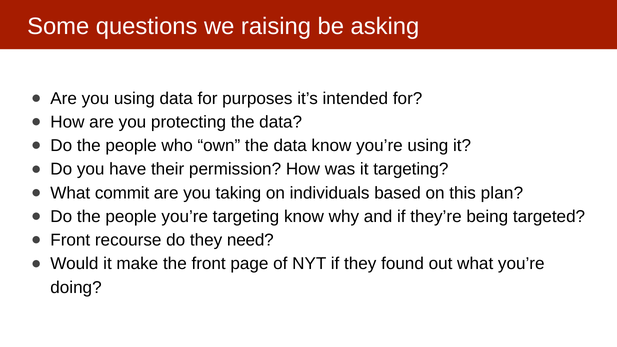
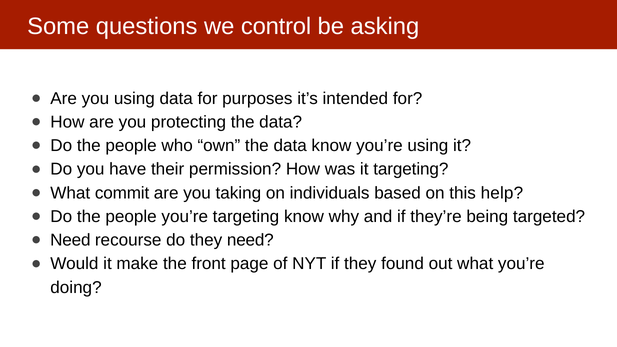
raising: raising -> control (276, 26)
plan: plan -> help (502, 193)
Front: Front -> Need (70, 240)
